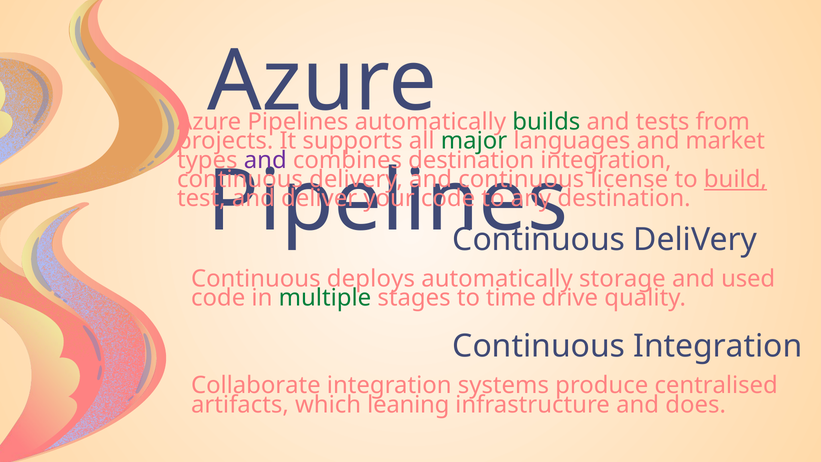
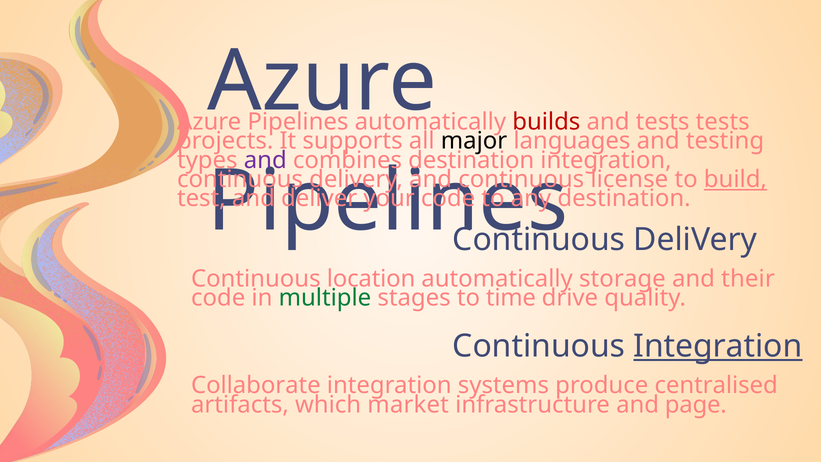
builds colour: green -> red (546, 122)
tests from: from -> tests (723, 122)
major colour: green -> black (474, 141)
market: market -> testing (725, 141)
deploys: deploys -> location (371, 279)
used: used -> their (748, 279)
Integration underline: none -> present (718, 346)
leaning: leaning -> market (408, 404)
does: does -> page (696, 404)
